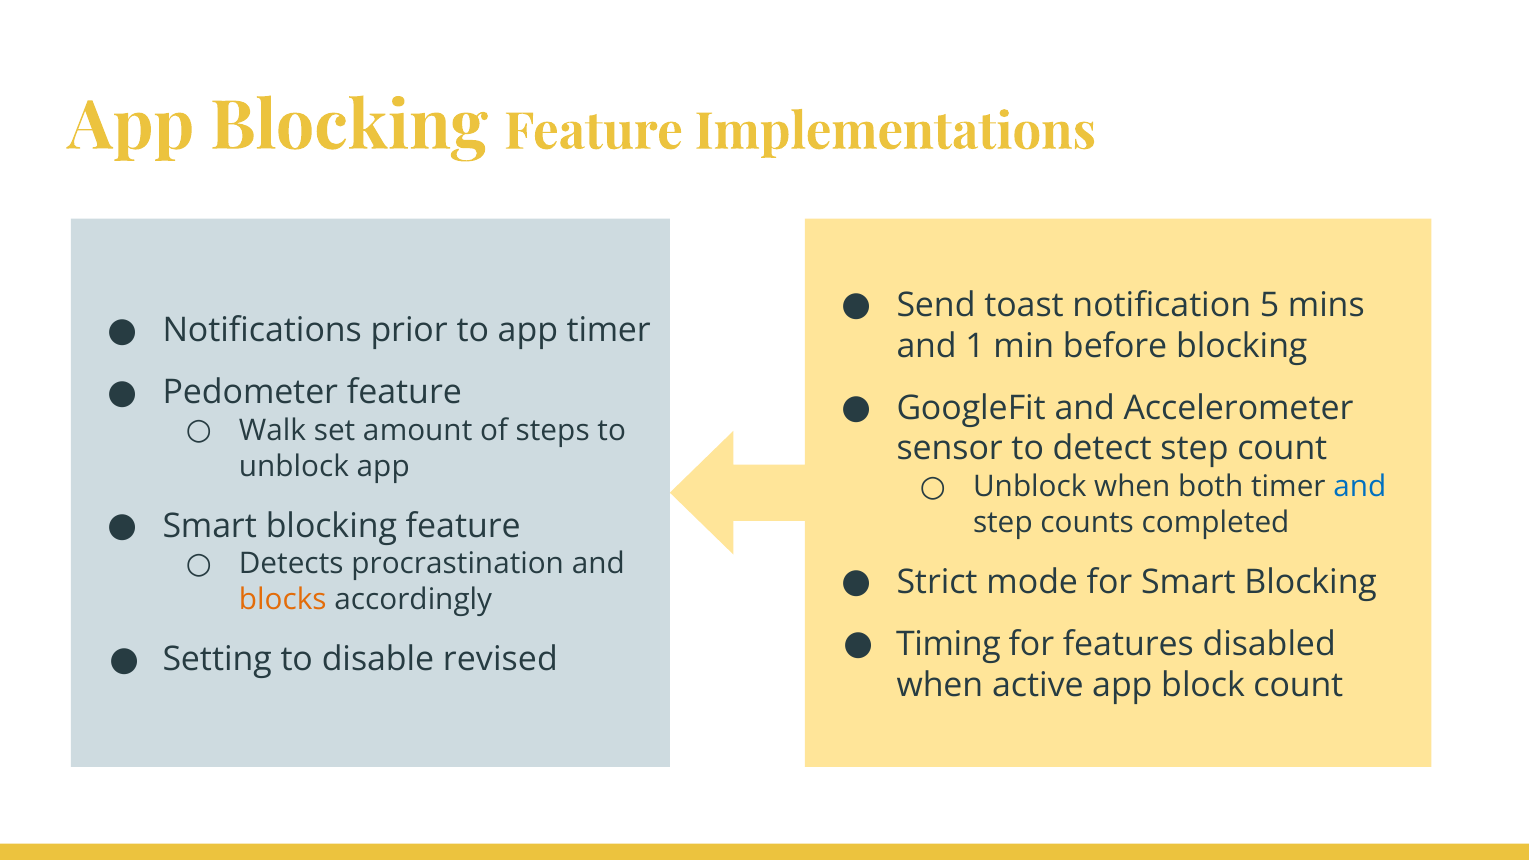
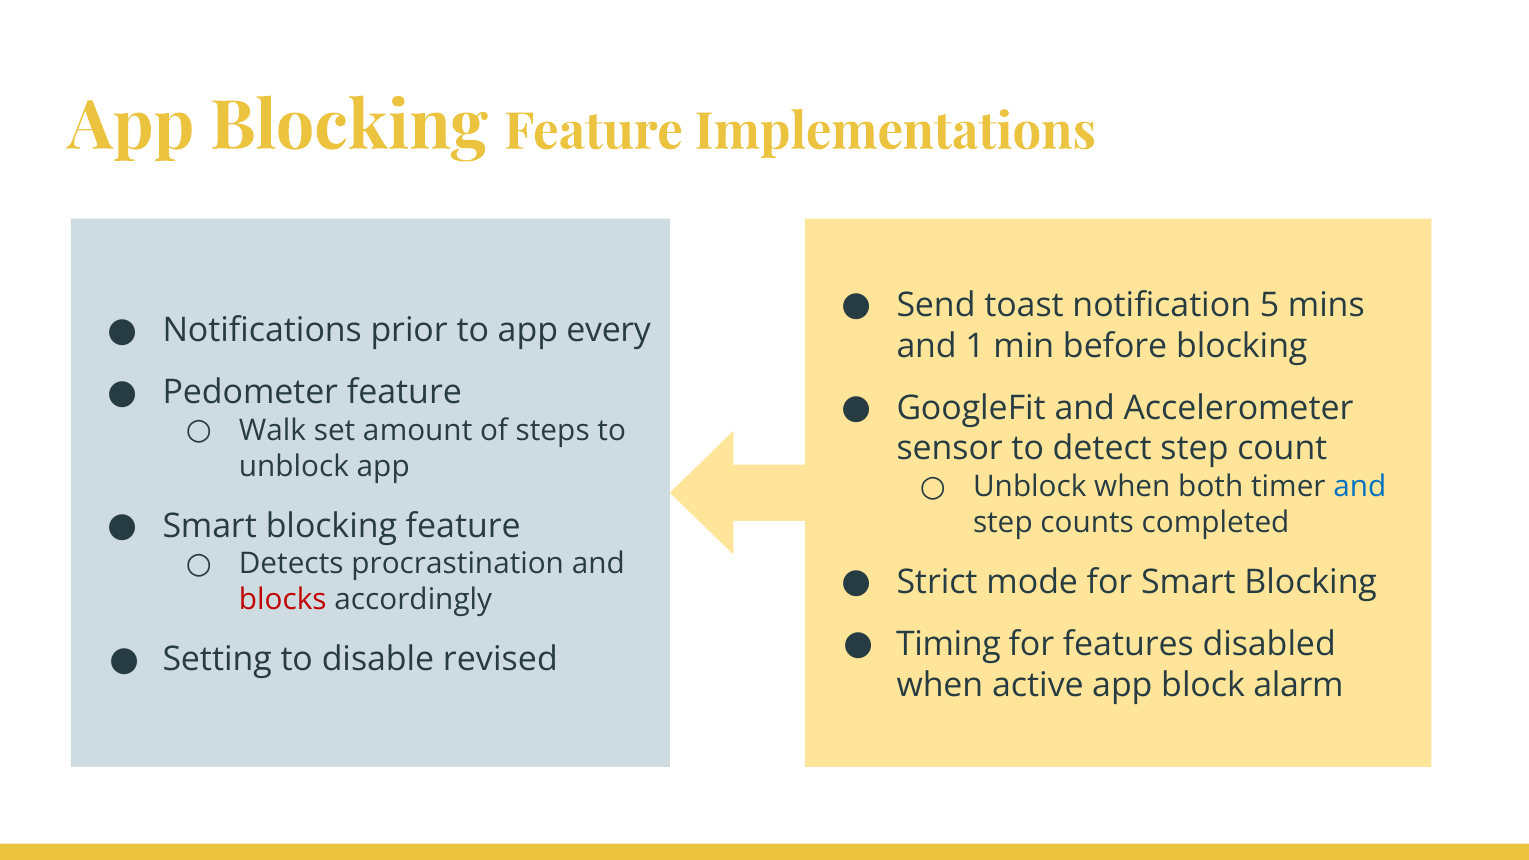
app timer: timer -> every (609, 331)
blocks colour: orange -> red (283, 600)
block count: count -> alarm (1298, 685)
